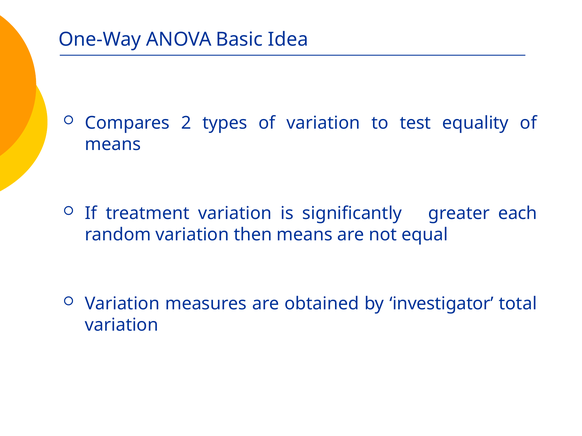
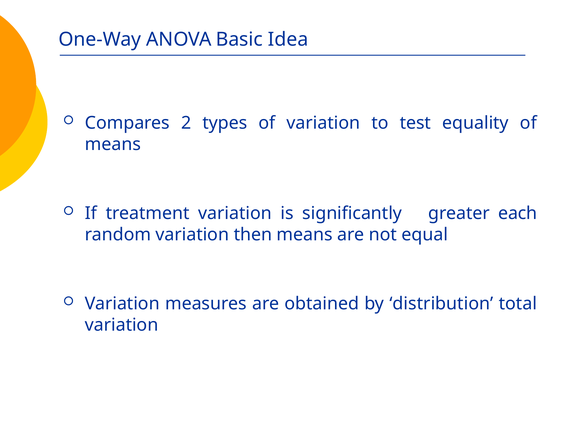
investigator: investigator -> distribution (441, 304)
